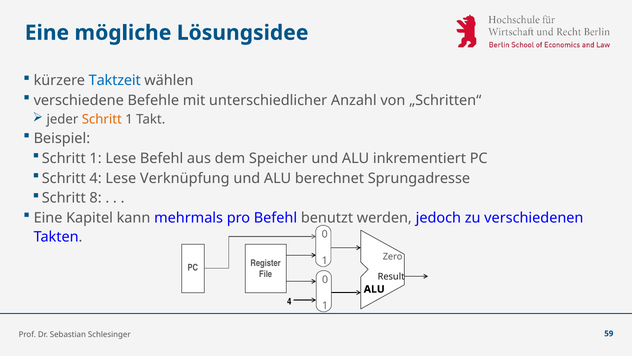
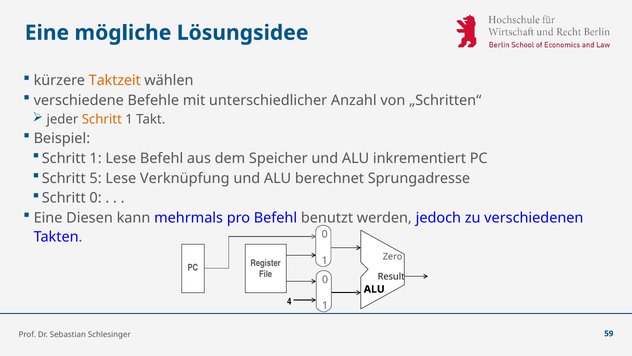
Taktzeit colour: blue -> orange (115, 81)
Schritt 4: 4 -> 5 (96, 178)
Schritt 8: 8 -> 0 (96, 198)
Kapitel: Kapitel -> Diesen (90, 218)
